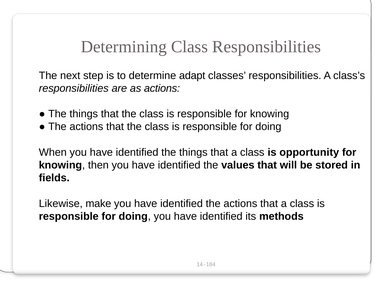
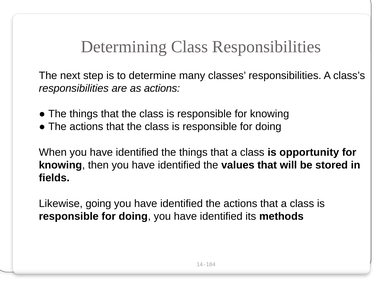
adapt: adapt -> many (192, 75)
make: make -> going (98, 203)
